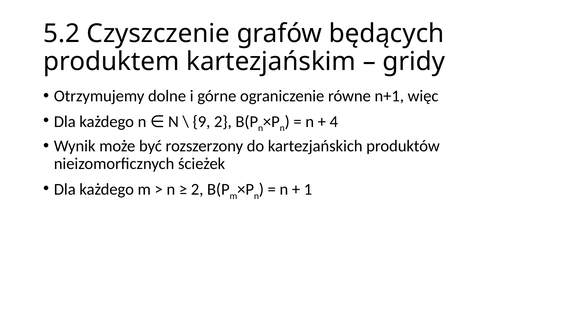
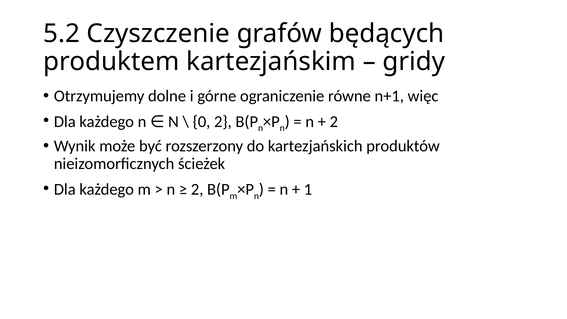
9: 9 -> 0 (202, 122)
4: 4 -> 2 (334, 122)
